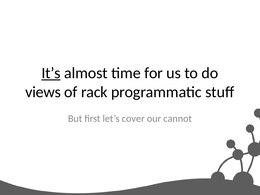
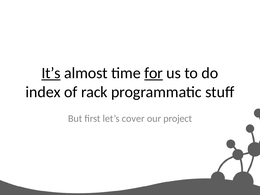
for underline: none -> present (154, 73)
views: views -> index (43, 92)
cannot: cannot -> project (178, 119)
